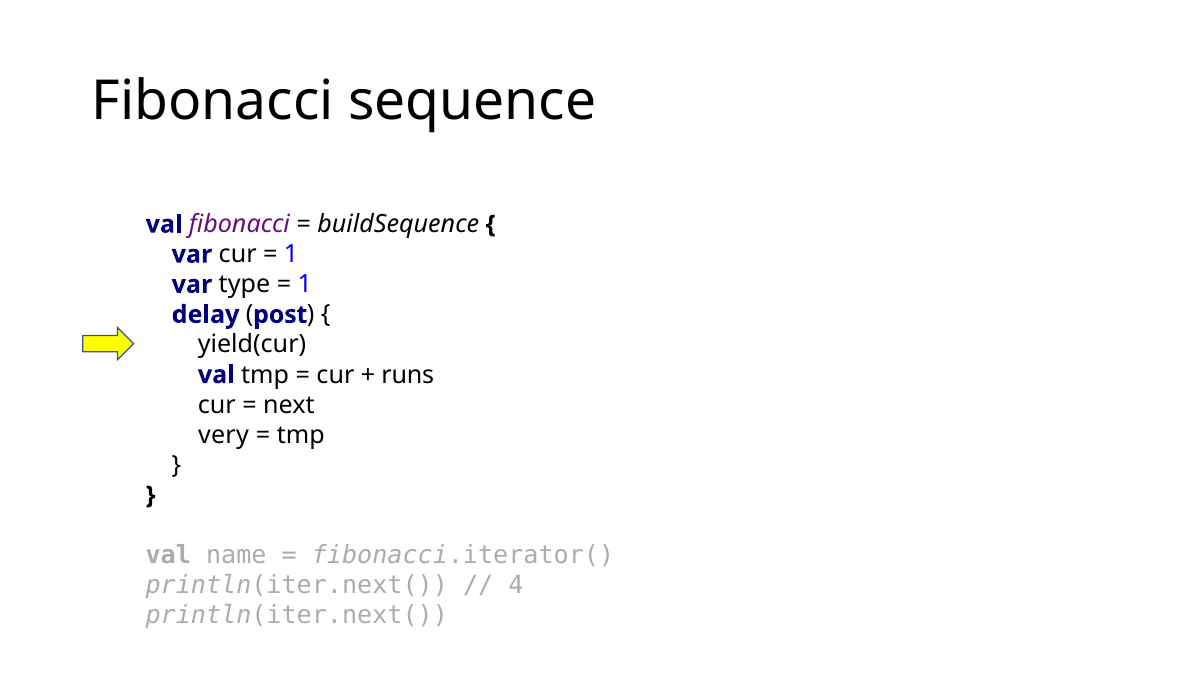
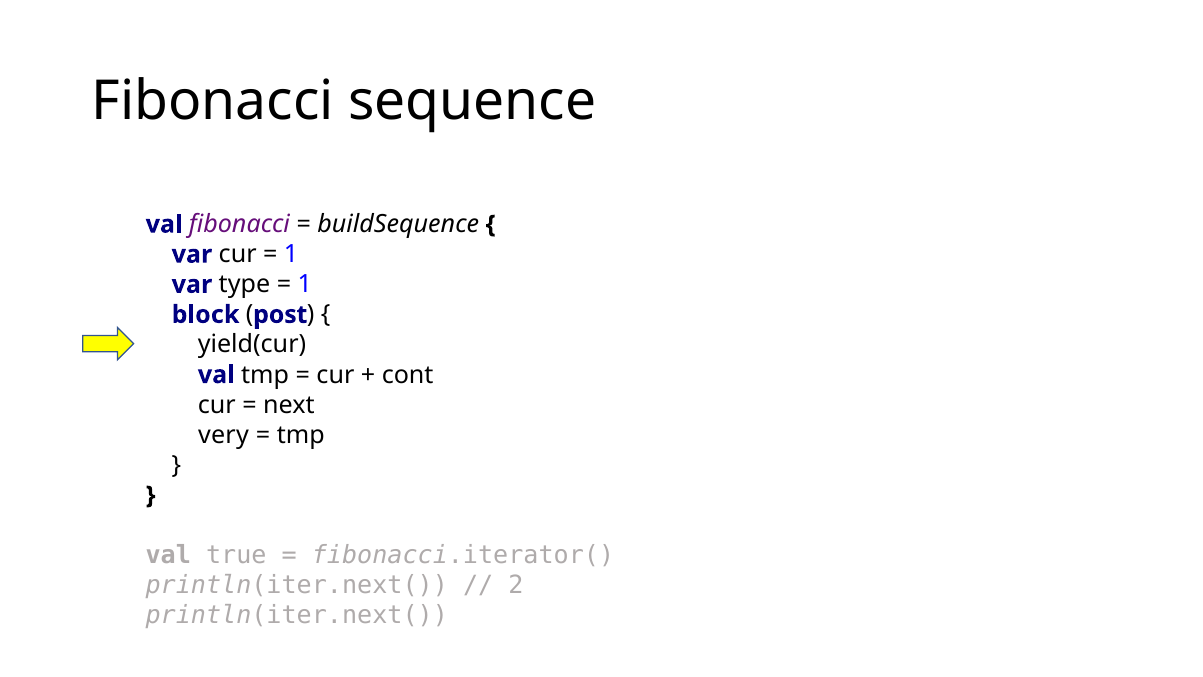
delay: delay -> block (206, 314)
runs: runs -> cont (408, 375)
name: name -> true (236, 555)
4: 4 -> 2 (516, 585)
